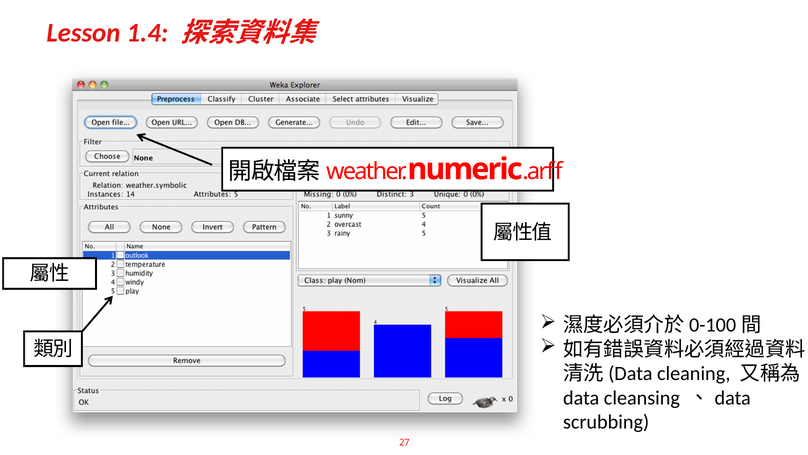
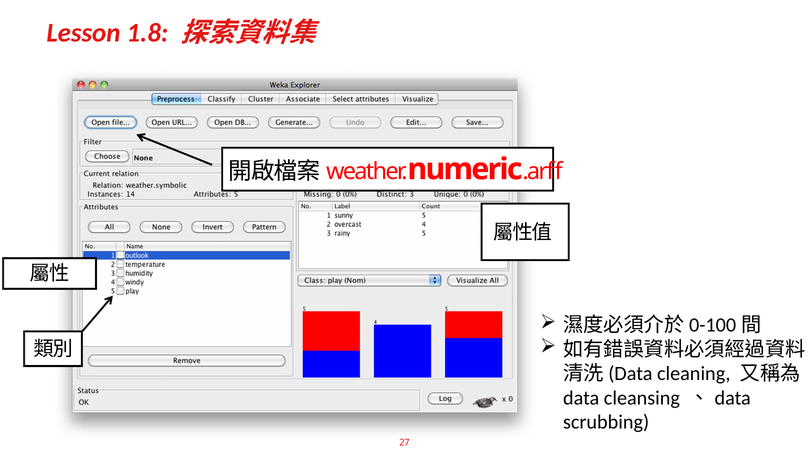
1.4: 1.4 -> 1.8 (147, 33)
